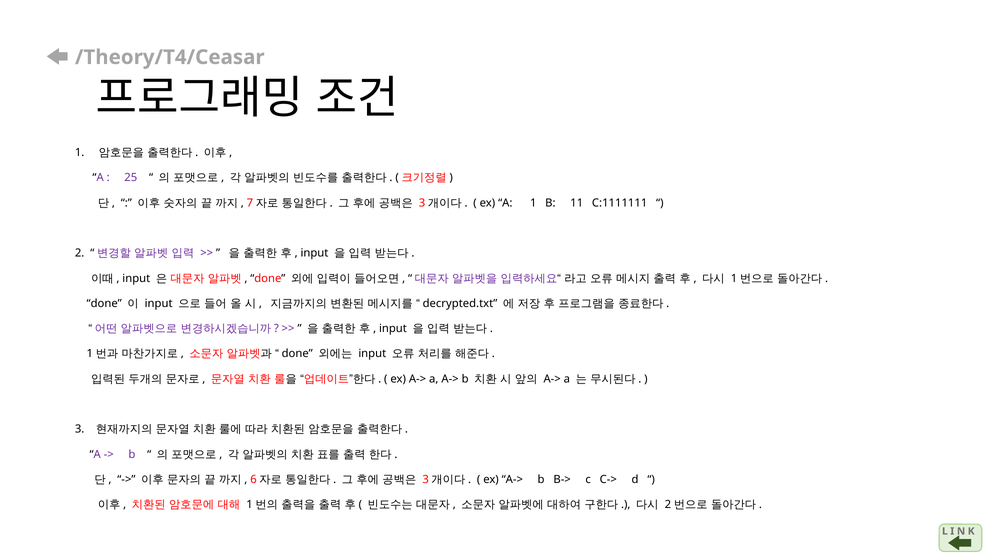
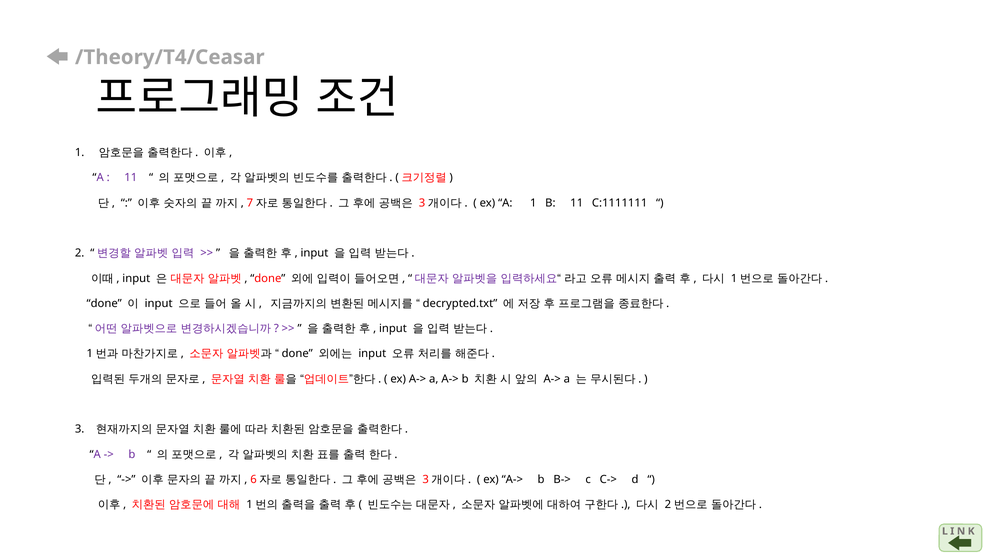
25: 25 -> 11 (131, 178)
